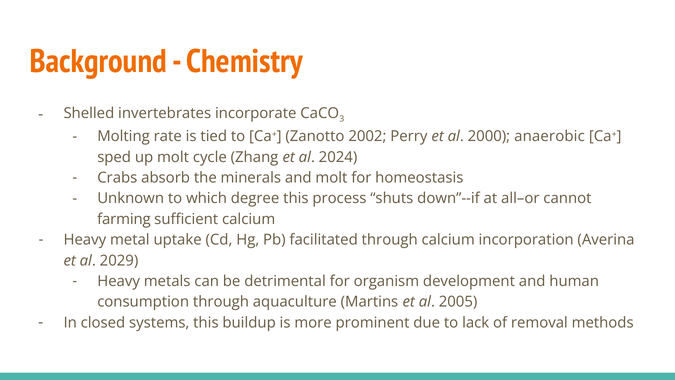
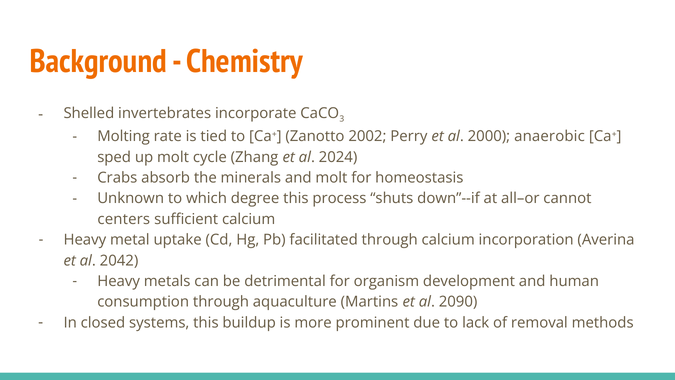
farming: farming -> centers (124, 219)
2029: 2029 -> 2042 (119, 260)
2005: 2005 -> 2090 (458, 302)
